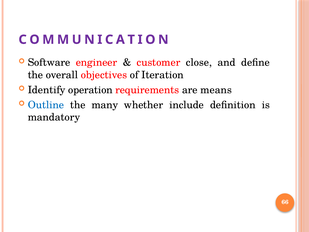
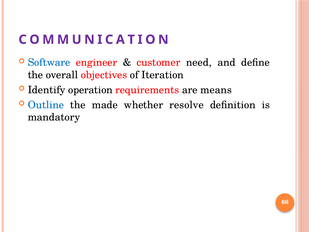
Software colour: black -> blue (49, 62)
close: close -> need (199, 62)
many: many -> made (105, 105)
include: include -> resolve (187, 105)
